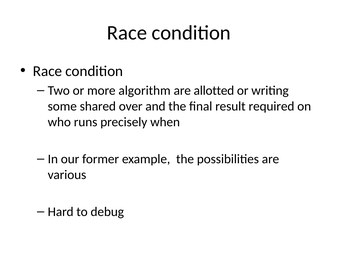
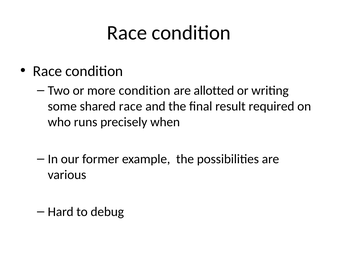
more algorithm: algorithm -> condition (145, 90)
shared over: over -> race (131, 106)
